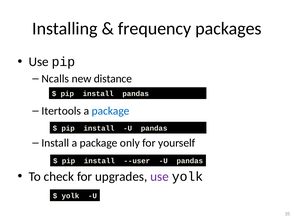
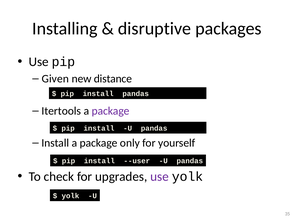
frequency: frequency -> disruptive (155, 28)
Ncalls: Ncalls -> Given (55, 79)
package colour: blue -> purple (111, 111)
